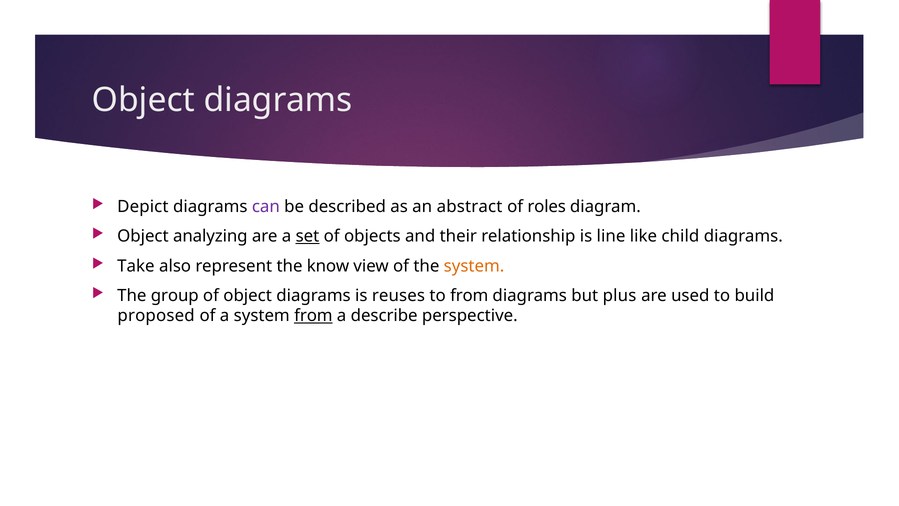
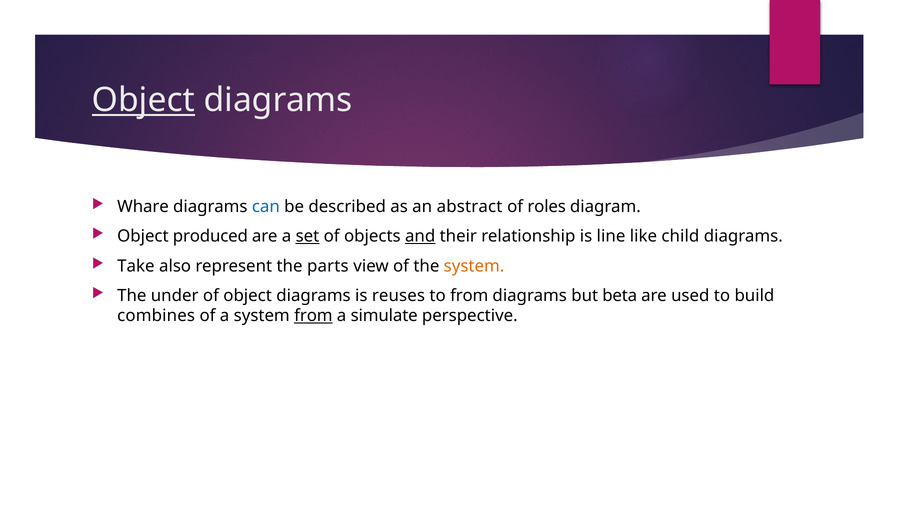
Object underline: none -> present (143, 100)
Depict: Depict -> Whare (143, 207)
can colour: purple -> blue (266, 207)
analyzing: analyzing -> produced (210, 236)
and underline: none -> present (420, 236)
know: know -> parts (328, 266)
group: group -> under (175, 295)
plus: plus -> beta (620, 295)
proposed: proposed -> combines (156, 316)
describe: describe -> simulate (384, 316)
